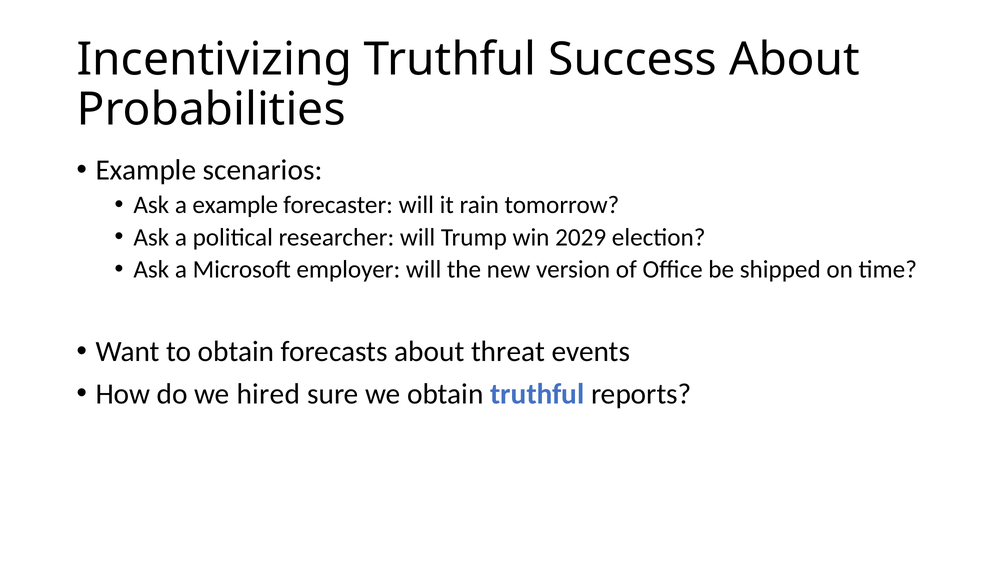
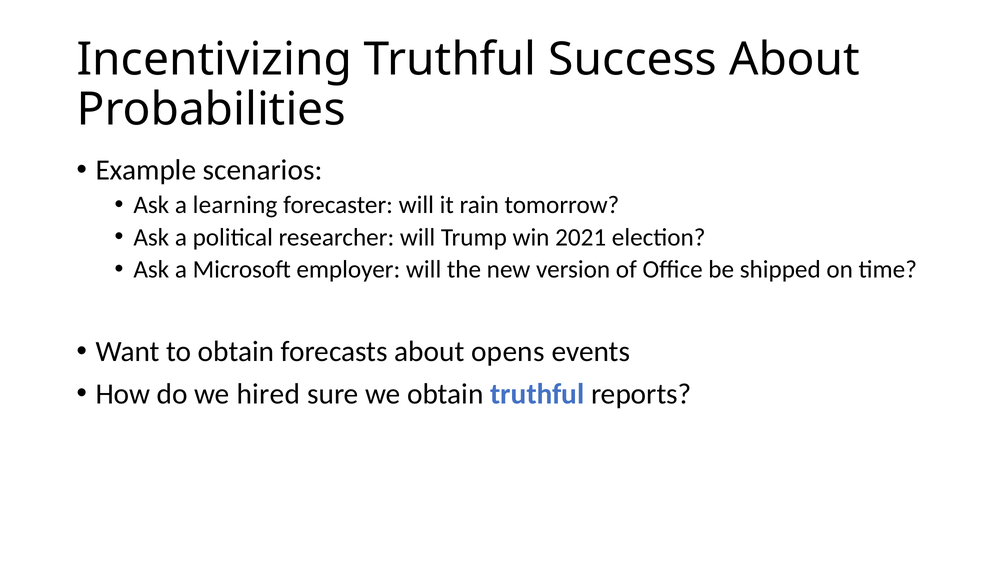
a example: example -> learning (235, 205)
2029: 2029 -> 2021 (581, 237)
threat: threat -> opens (508, 352)
